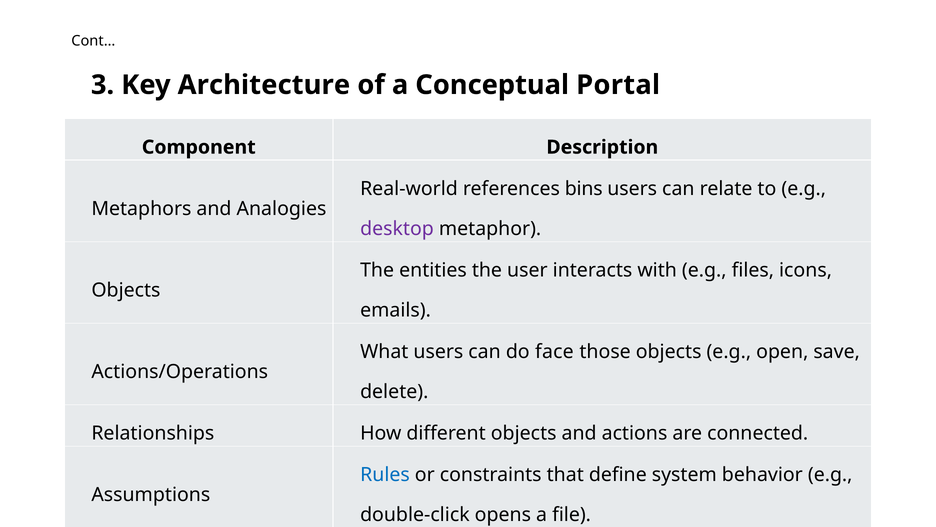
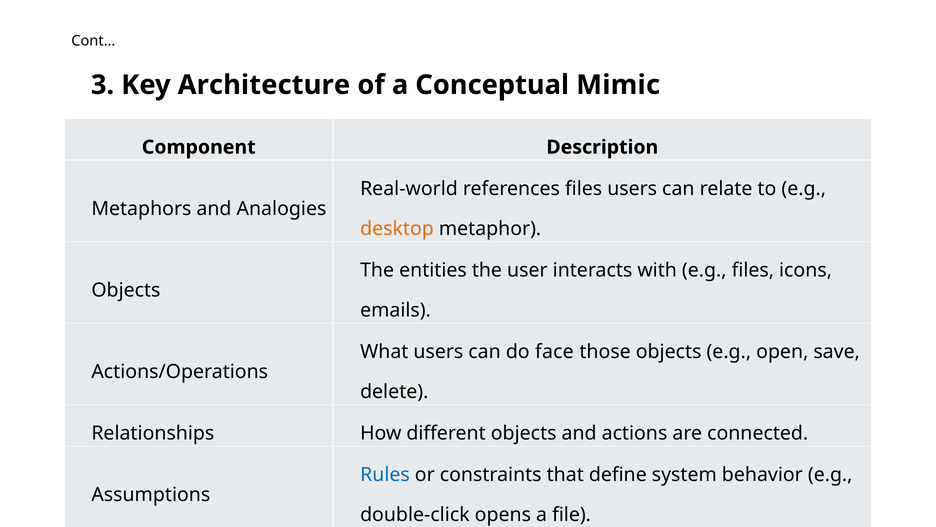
Portal: Portal -> Mimic (618, 85)
references bins: bins -> files (584, 189)
desktop colour: purple -> orange (397, 229)
